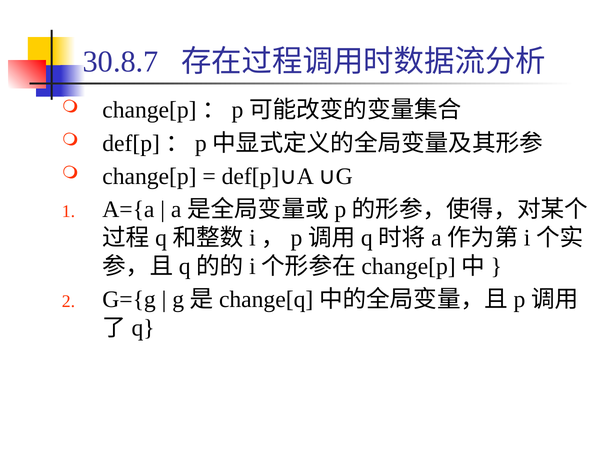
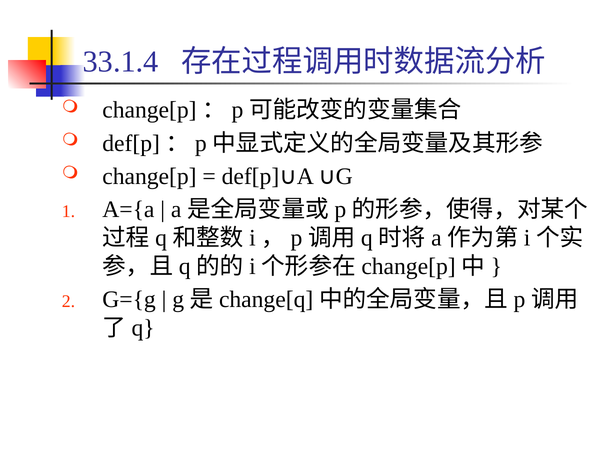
30.8.7: 30.8.7 -> 33.1.4 (121, 62)
